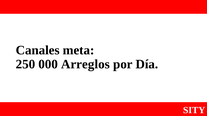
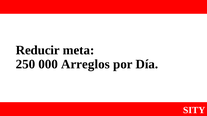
Canales: Canales -> Reducir (38, 50)
